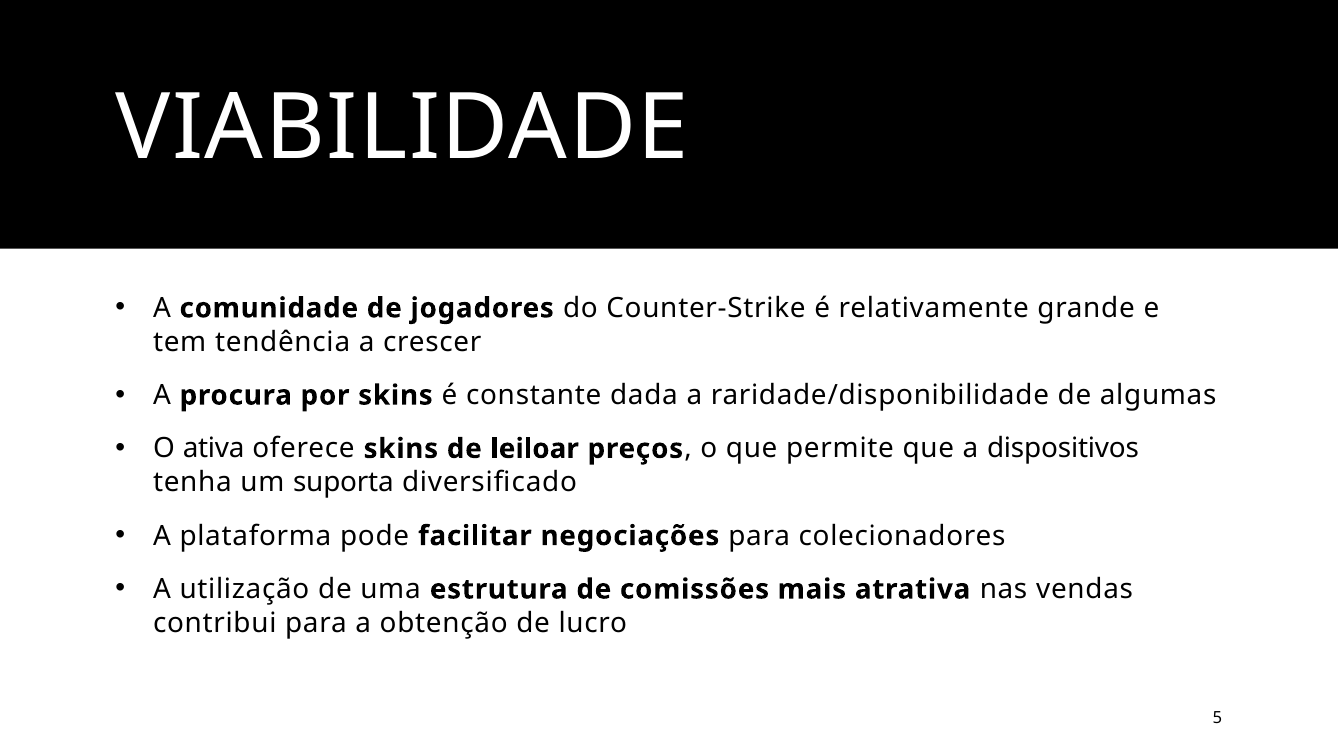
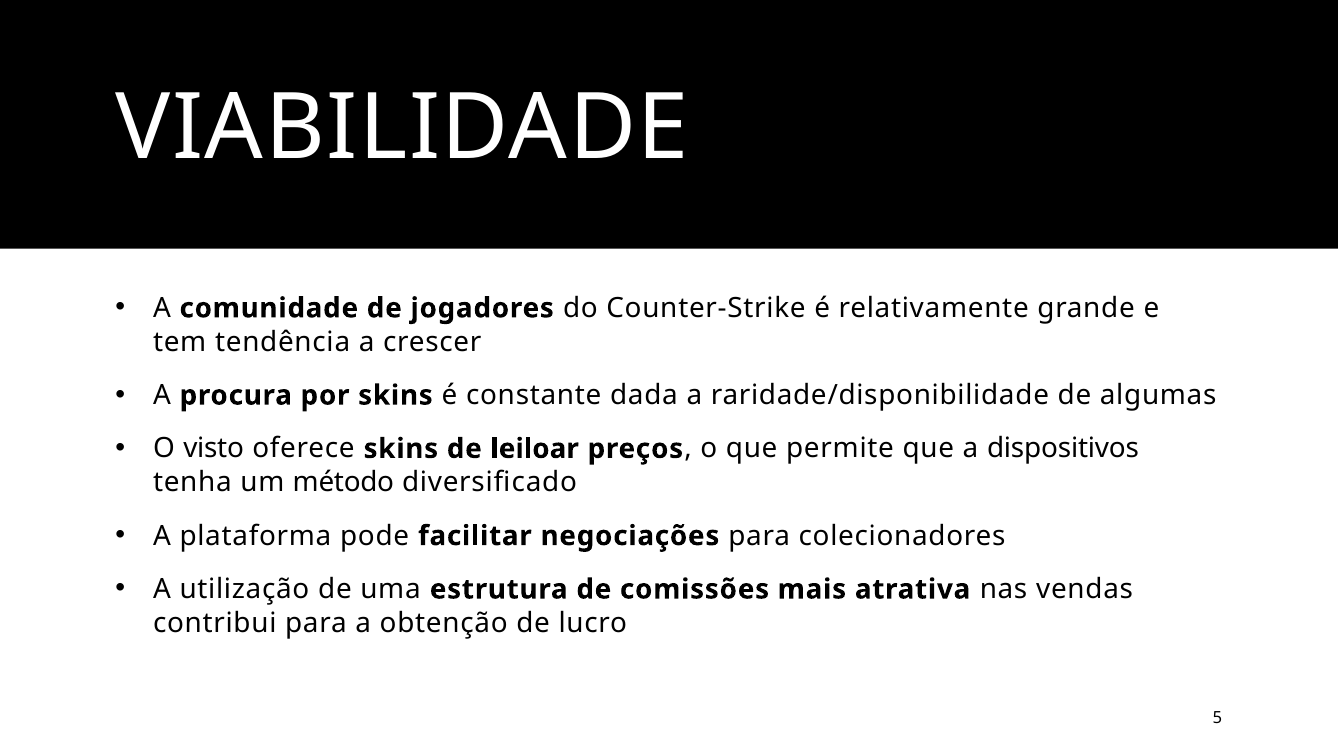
ativa: ativa -> visto (214, 449)
suporta: suporta -> método (343, 482)
